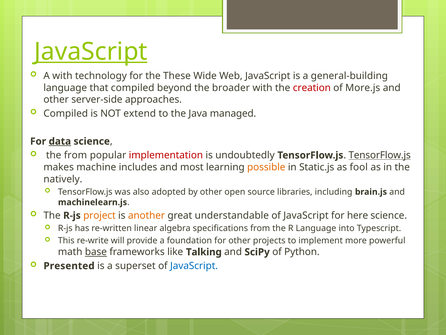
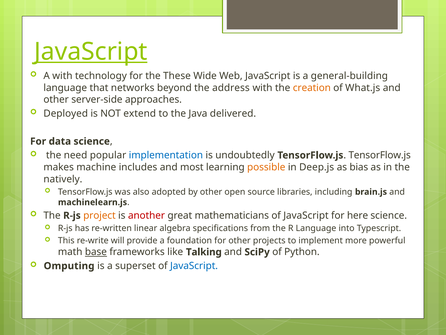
that compiled: compiled -> networks (133, 88)
broader: broader -> address (231, 88)
creation colour: red -> orange (312, 88)
More.js: More.js -> What.js (363, 88)
Compiled: Compiled -> Deployed (66, 113)
managed: managed -> delivered (233, 113)
data underline: present -> none (60, 141)
the from: from -> need (76, 155)
implementation colour: red -> blue (166, 155)
TensorFlow.js underline: present -> none (380, 155)
Static.js: Static.js -> Deep.js (317, 167)
fool: fool -> bias (359, 167)
another colour: orange -> red (146, 215)
understandable: understandable -> mathematicians (232, 215)
Presented: Presented -> Omputing (69, 266)
